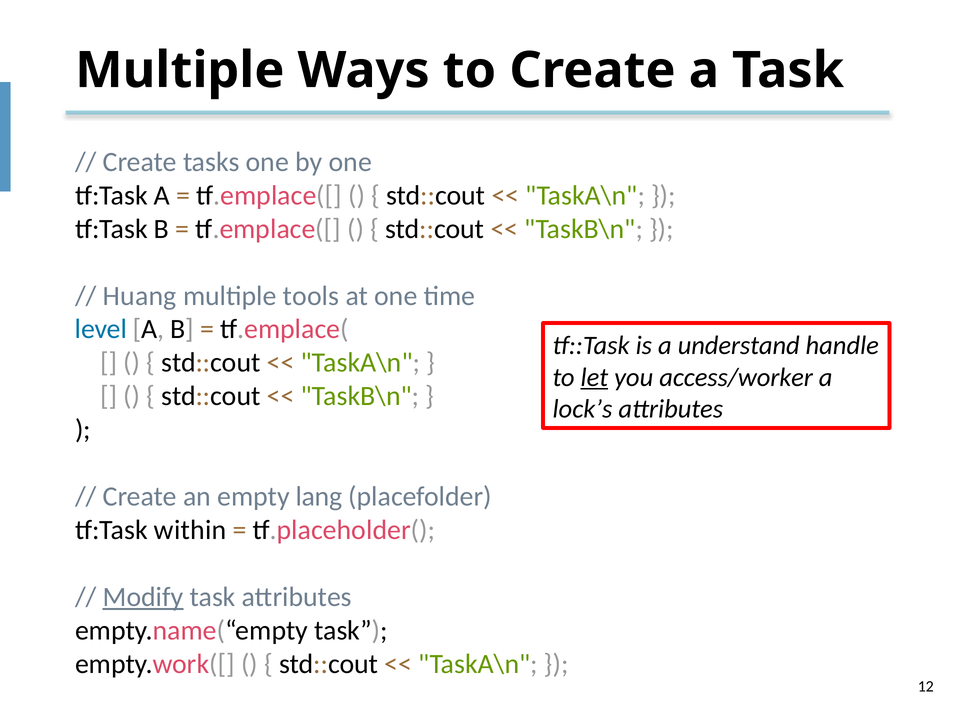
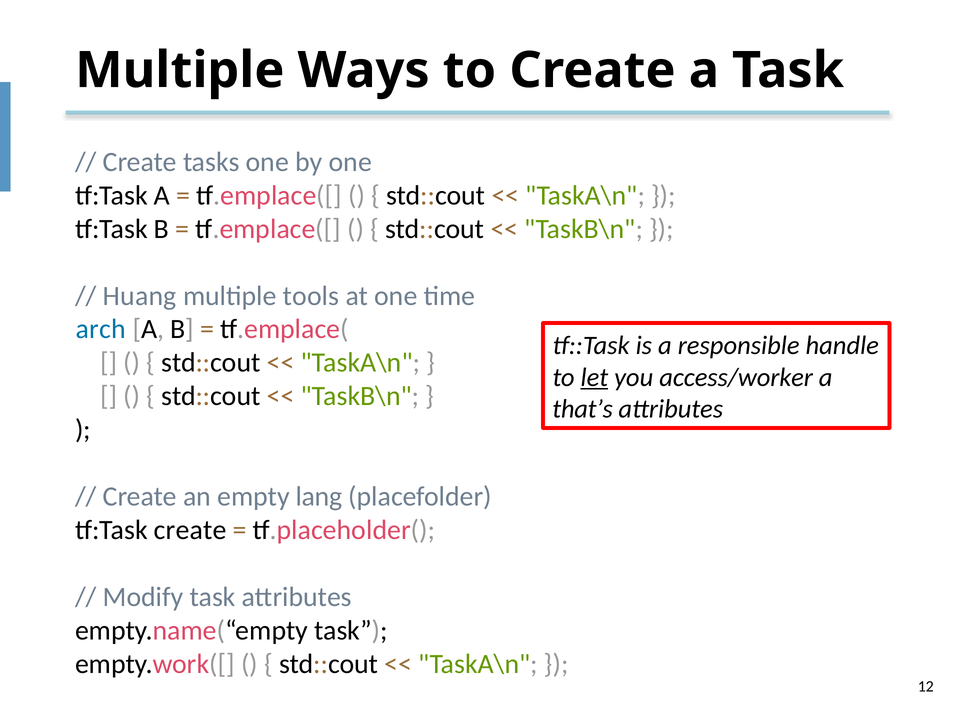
level: level -> arch (101, 329)
understand: understand -> responsible (739, 345)
lock’s: lock’s -> that’s (583, 409)
tf:Task within: within -> create (190, 529)
Modify underline: present -> none (143, 596)
